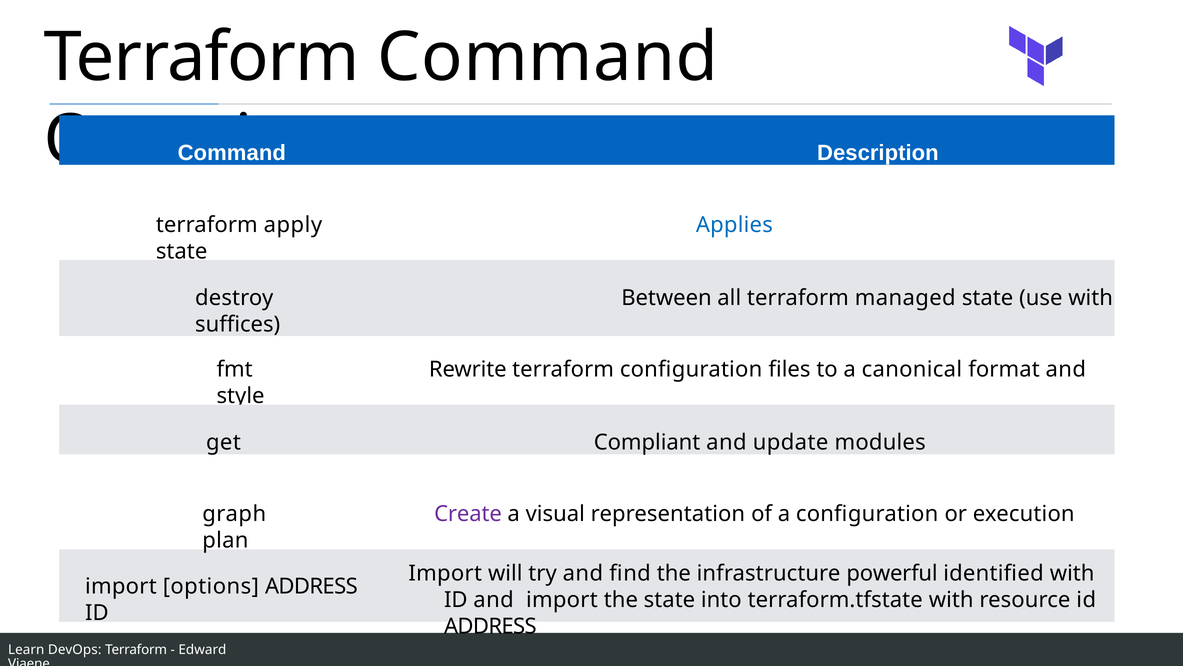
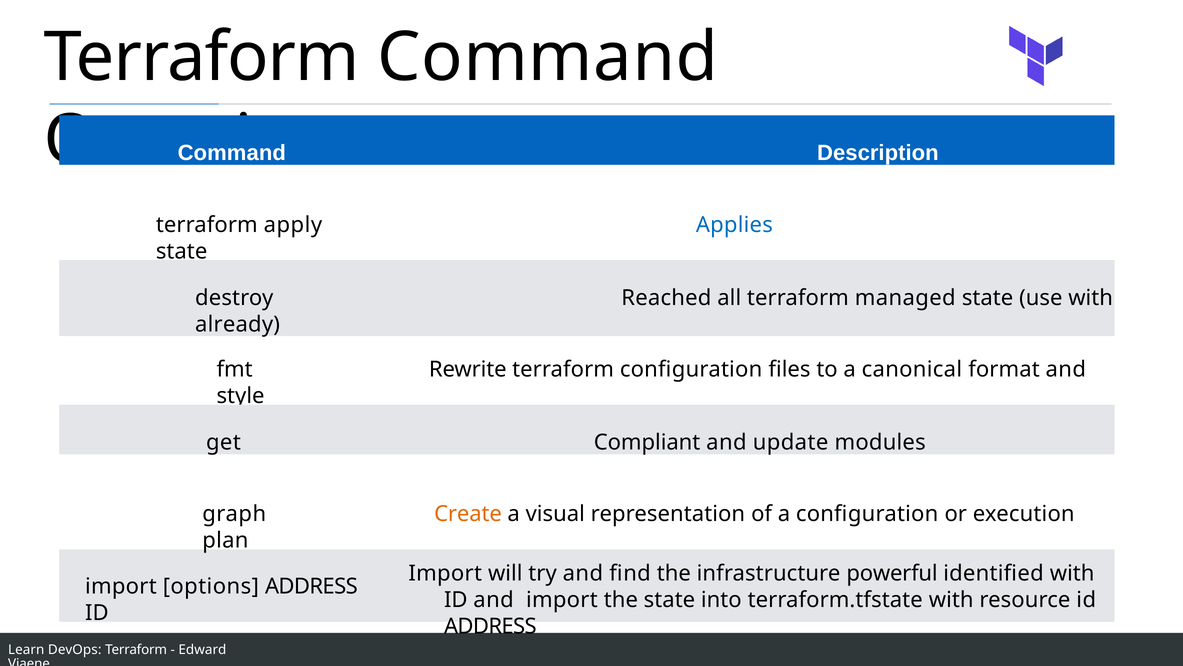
Between: Between -> Reached (666, 298)
suffices: suffices -> already (238, 324)
Create colour: purple -> orange (468, 514)
